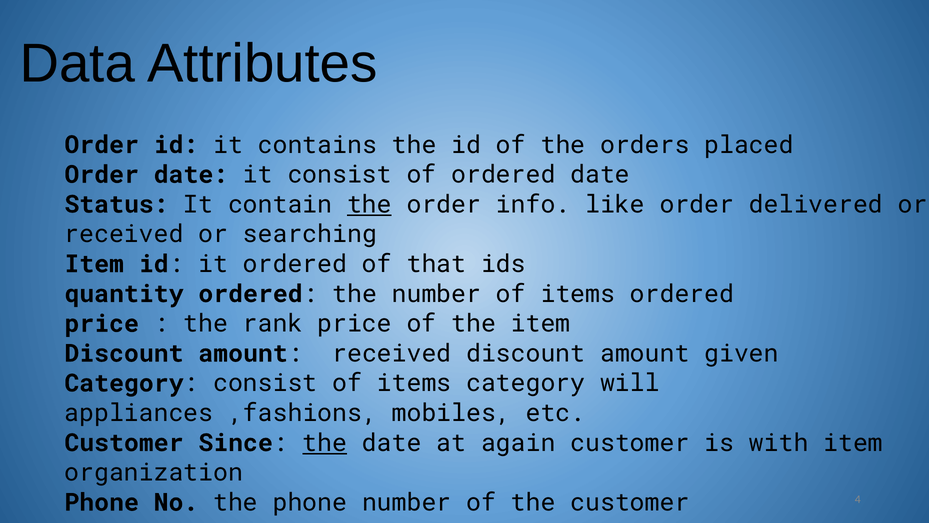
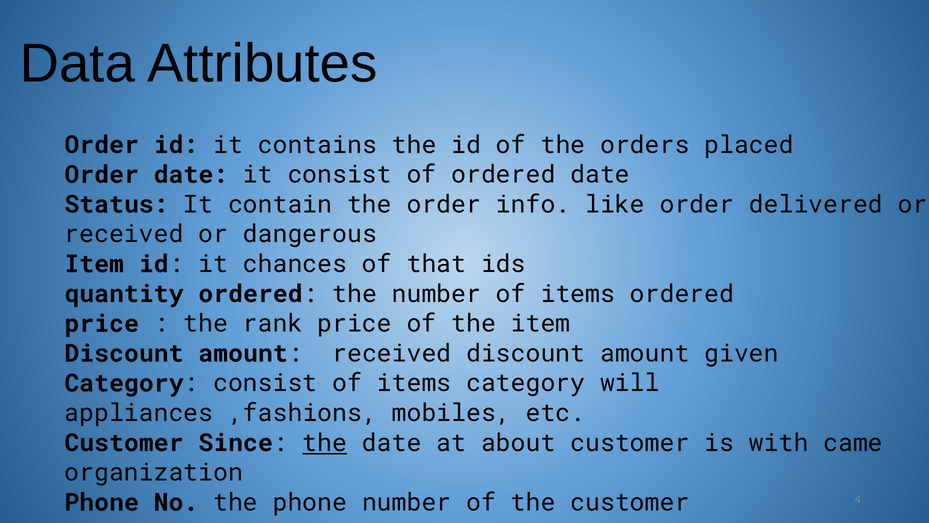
the underline: present -> none (369, 204)
searching: searching -> dangerous (310, 234)
it ordered: ordered -> chances (295, 264)
again: again -> about (518, 443)
with item: item -> came (853, 443)
